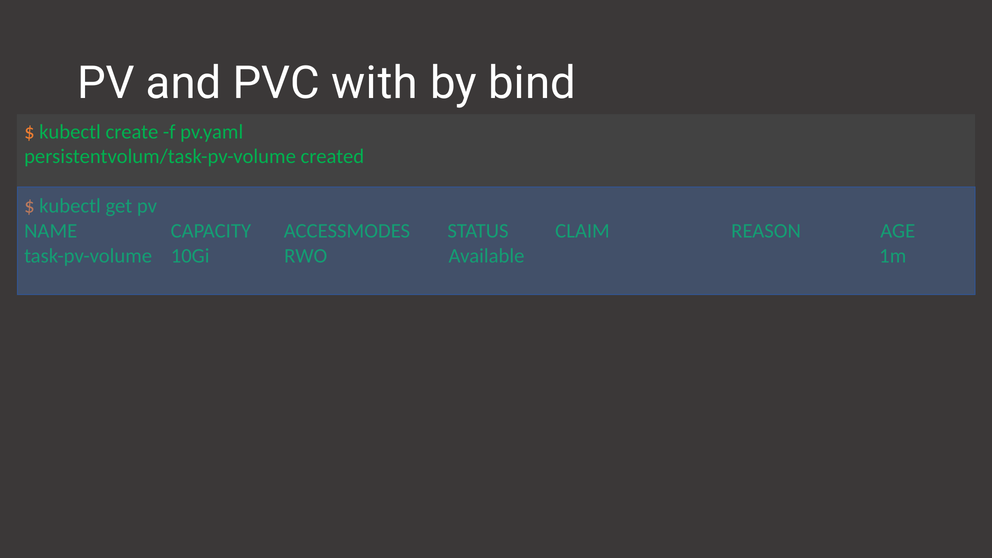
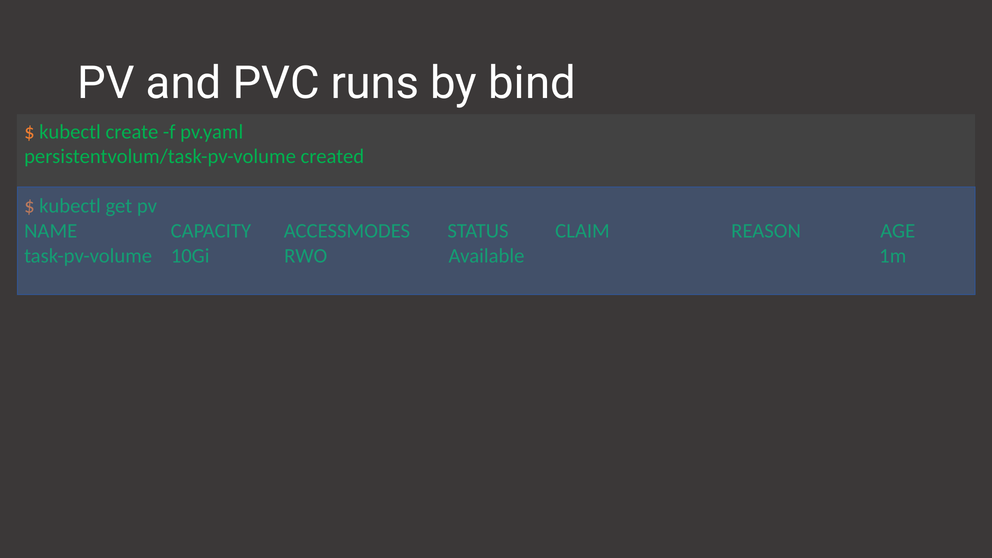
with: with -> runs (375, 83)
